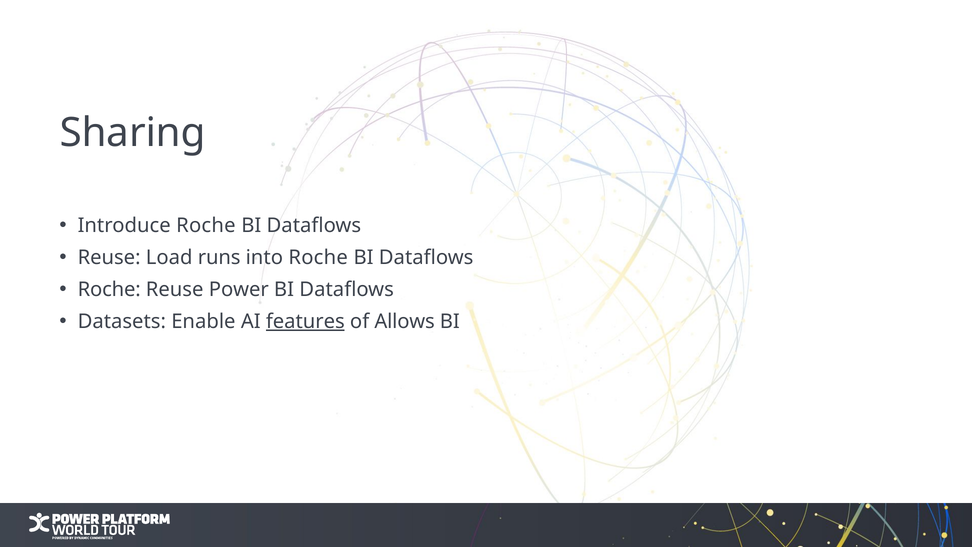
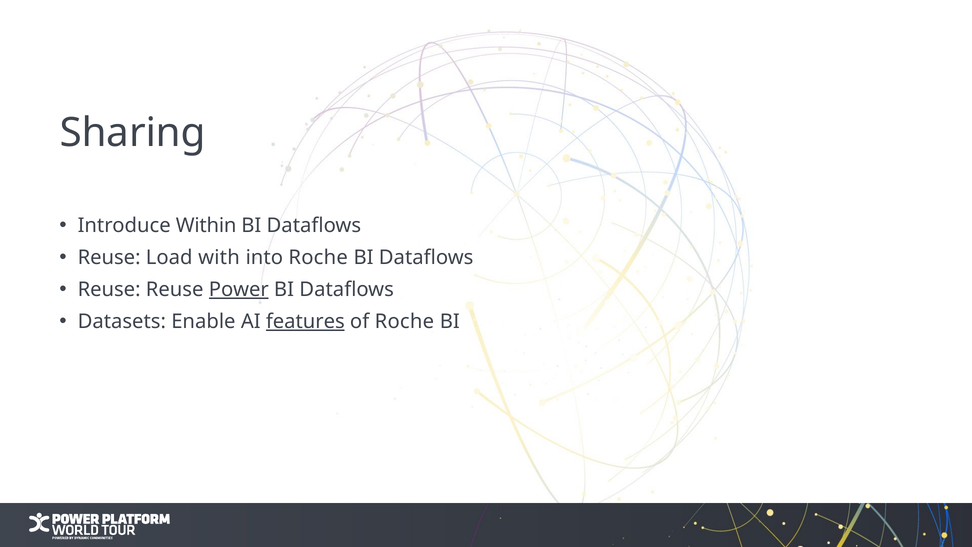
Introduce Roche: Roche -> Within (206, 225)
runs: runs -> with (219, 257)
Roche: Roche -> Reuse (109, 289)
Power underline: none -> present (239, 289)
of Allows: Allows -> Roche (404, 321)
